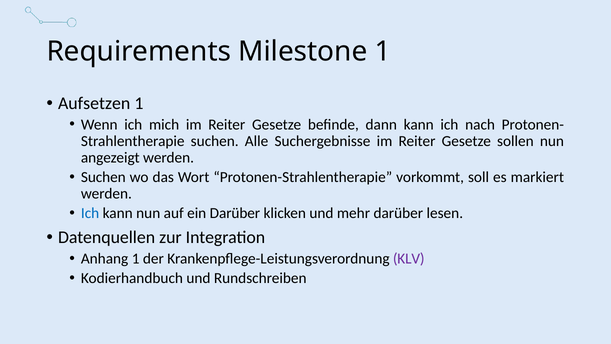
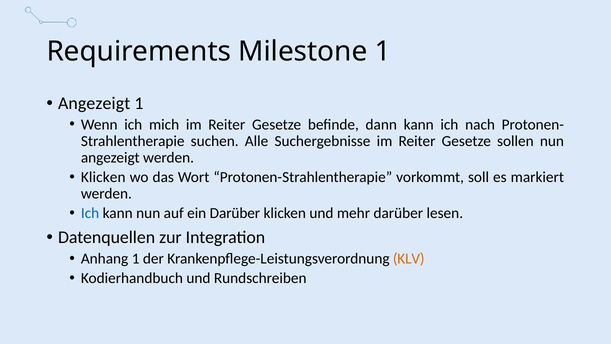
Aufsetzen: Aufsetzen -> Angezeigt (94, 103)
Suchen: Suchen -> Klicken (103, 177)
KLV colour: purple -> orange (409, 258)
